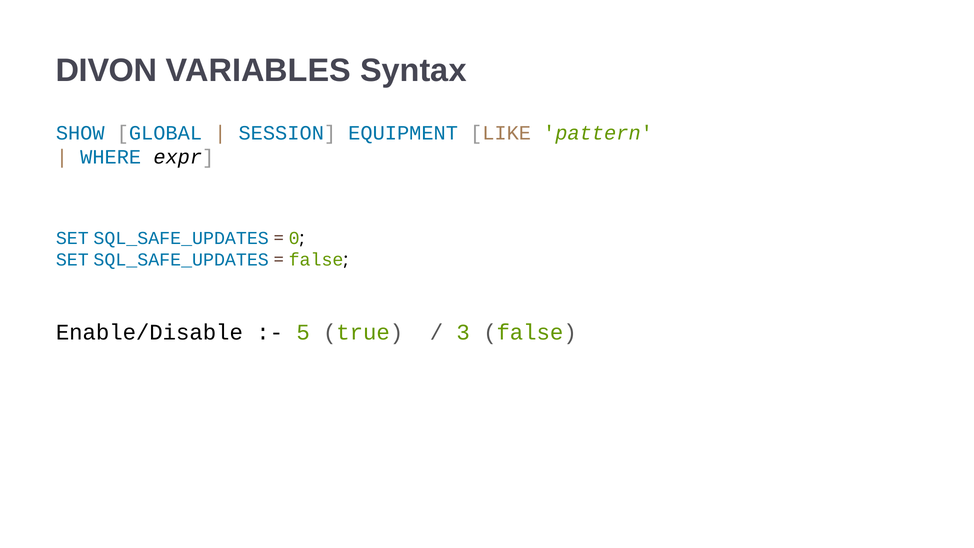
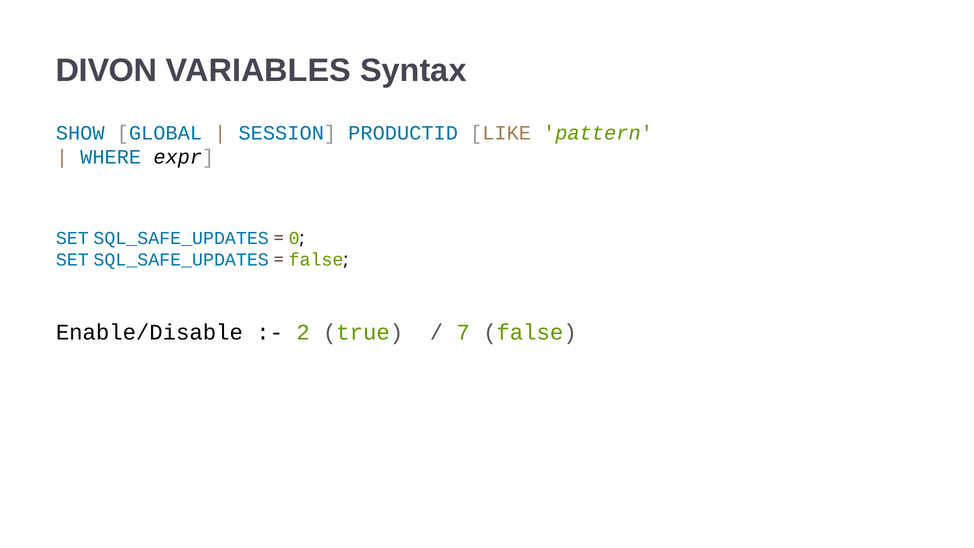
EQUIPMENT: EQUIPMENT -> PRODUCTID (403, 133)
5: 5 -> 2 (303, 332)
3: 3 -> 7 (463, 332)
